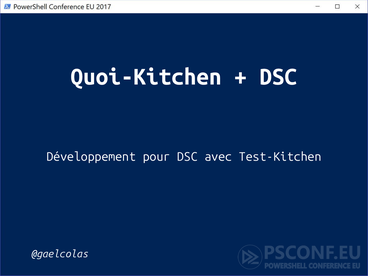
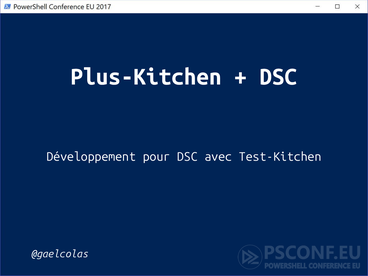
Quoi-Kitchen: Quoi-Kitchen -> Plus-Kitchen (146, 77)
